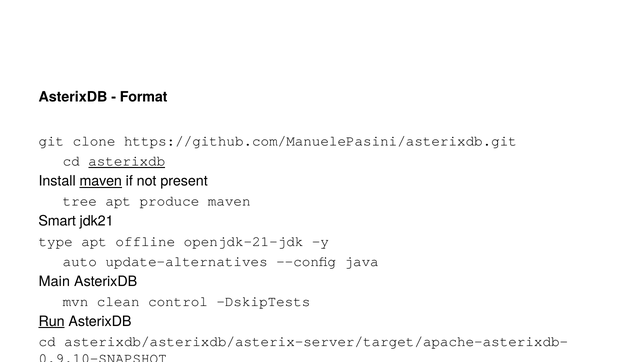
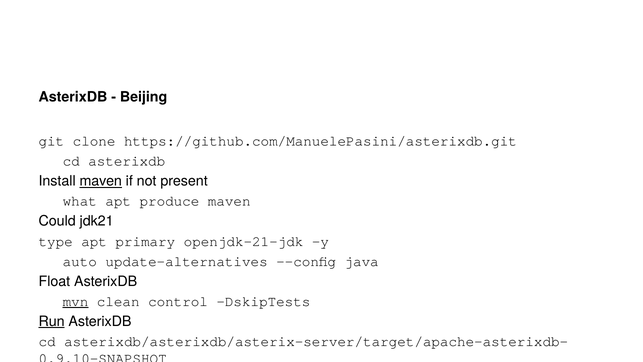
Format: Format -> Beijing (144, 97)
asterixdb underline: present -> none (127, 161)
tree: tree -> what (80, 201)
Smart: Smart -> Could (57, 221)
apt offline: offline -> primary (145, 241)
Main: Main -> Float (54, 281)
mvn underline: none -> present (76, 301)
